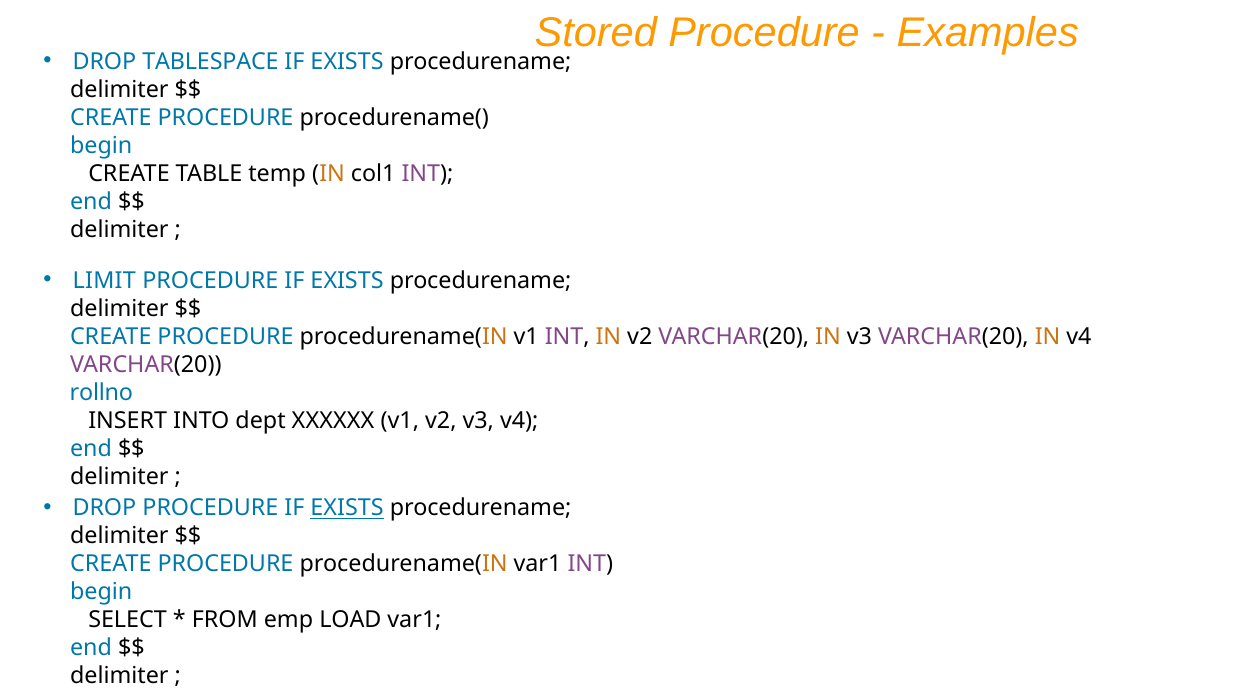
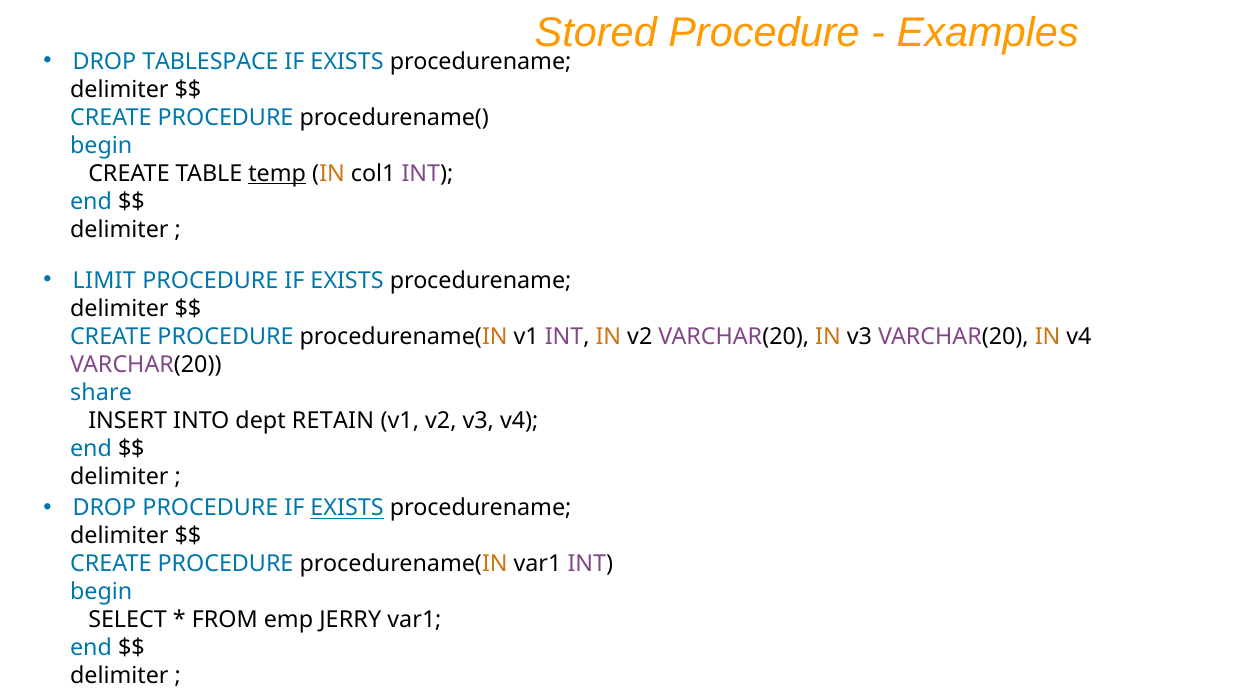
temp underline: none -> present (277, 173)
rollno: rollno -> share (101, 392)
XXXXXX: XXXXXX -> RETAIN (333, 420)
LOAD: LOAD -> JERRY (350, 620)
